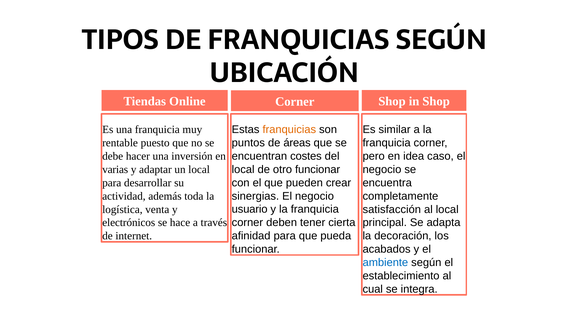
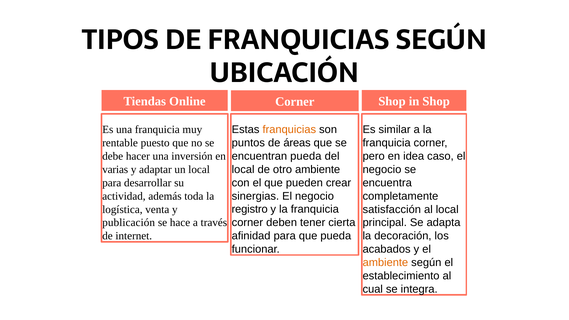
encuentran costes: costes -> pueda (306, 156)
otro funcionar: funcionar -> ambiente (318, 170)
usuario: usuario -> registro (250, 209)
electrónicos: electrónicos -> publicación (129, 223)
ambiente colour: blue -> orange (385, 263)
